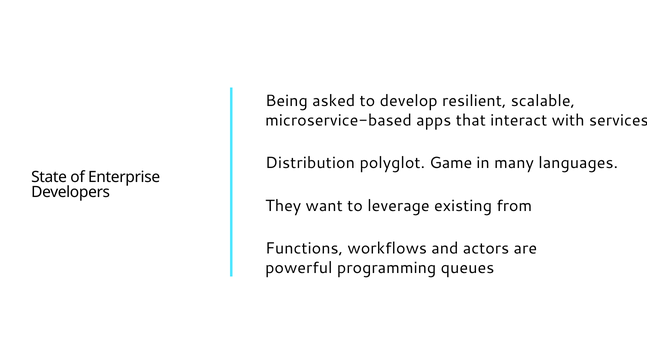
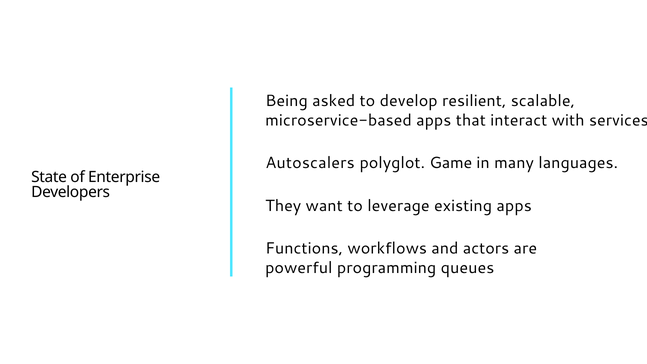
Distribution: Distribution -> Autoscalers (310, 163)
existing from: from -> apps (514, 206)
